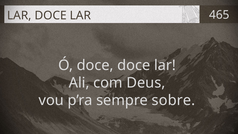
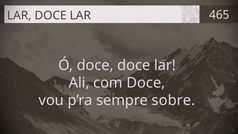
com Deus: Deus -> Doce (146, 83)
